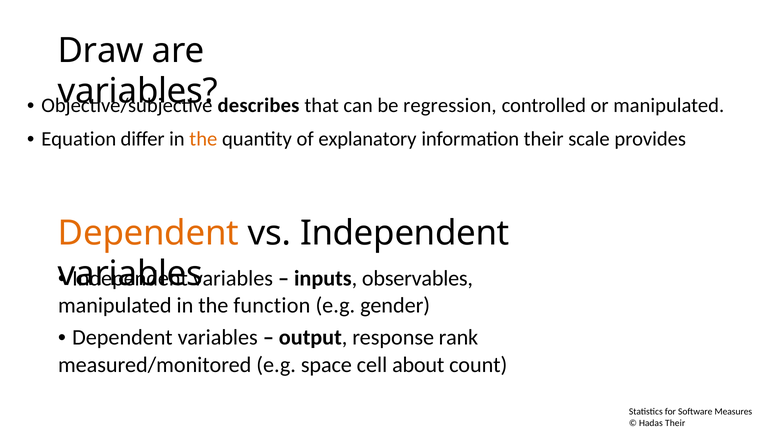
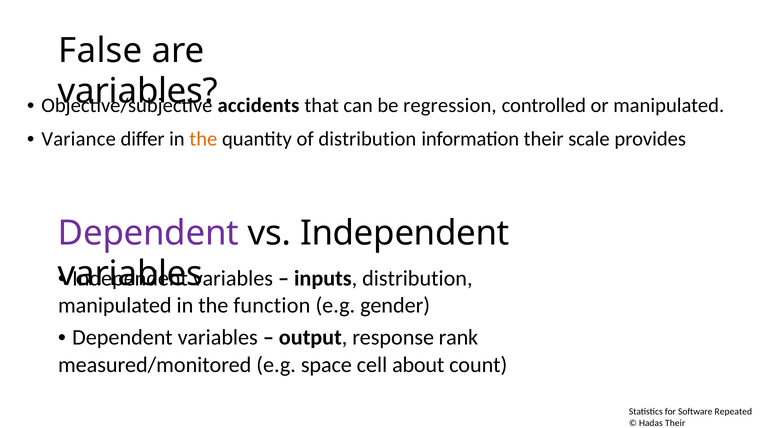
Draw: Draw -> False (100, 51)
describes: describes -> accidents (258, 105)
Equation: Equation -> Variance (79, 139)
of explanatory: explanatory -> distribution (367, 139)
Dependent colour: orange -> purple (148, 233)
inputs observables: observables -> distribution (417, 278)
Measures: Measures -> Repeated (733, 412)
